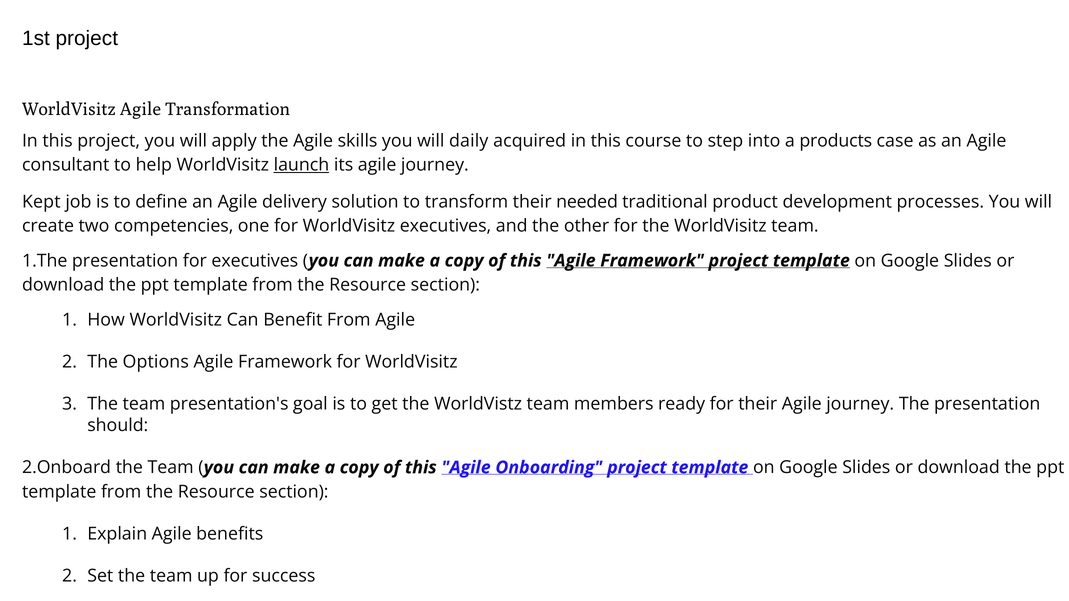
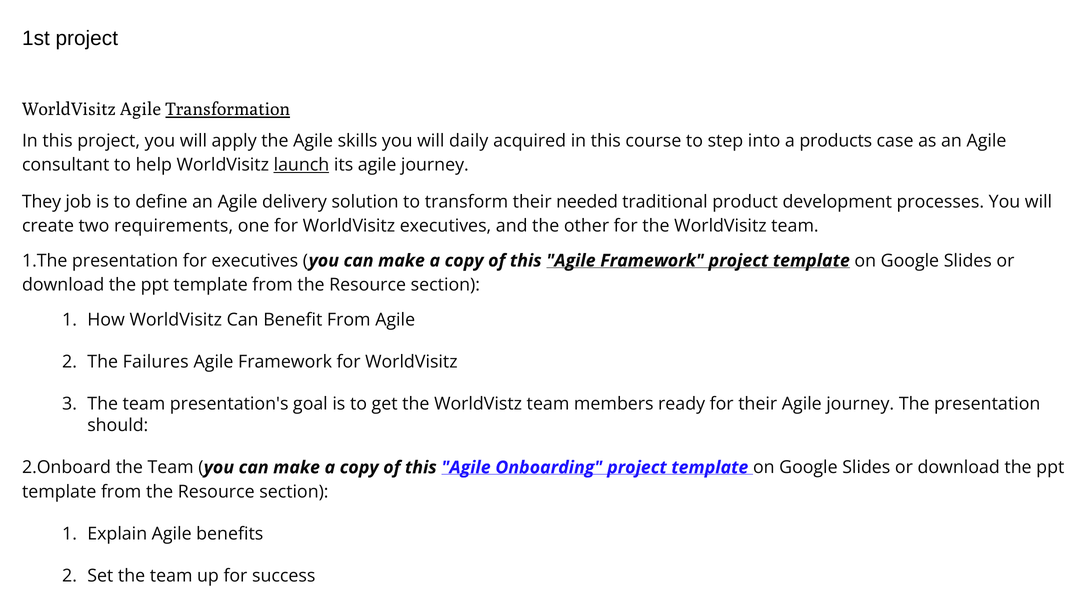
Transformation underline: none -> present (228, 110)
Kept: Kept -> They (42, 202)
competencies: competencies -> requirements (174, 226)
Options: Options -> Failures (156, 362)
